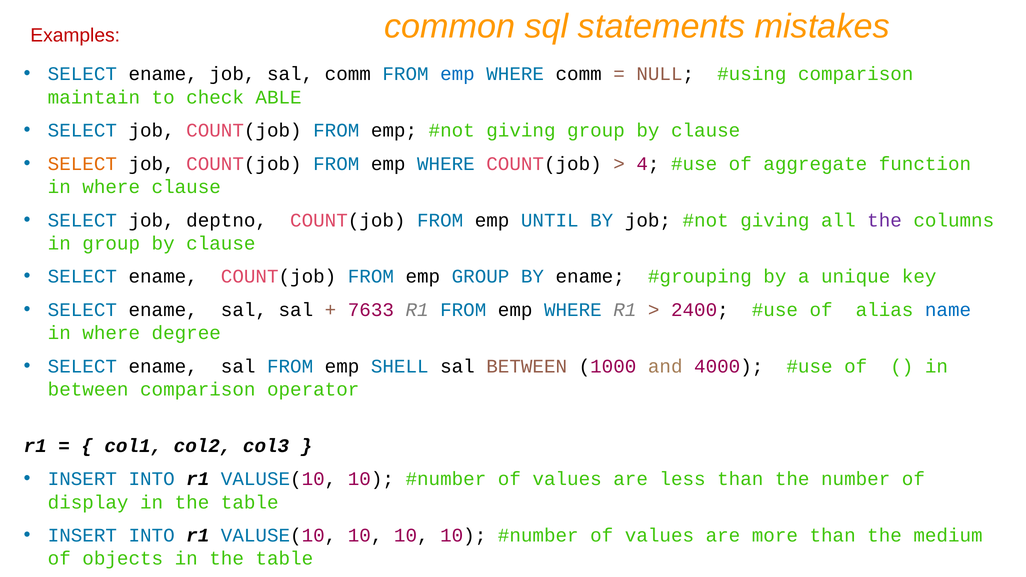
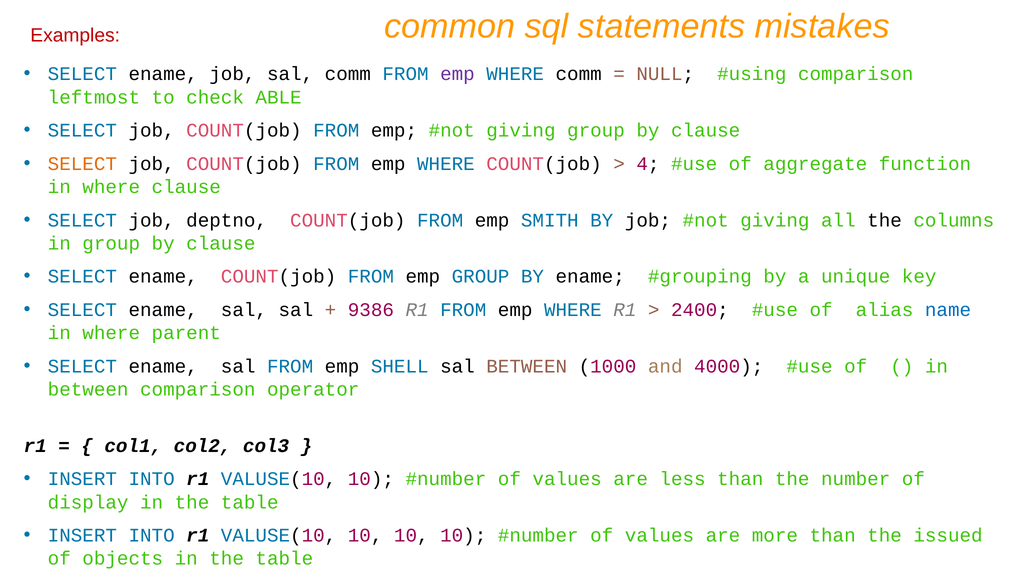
emp colour: blue -> purple (457, 74)
maintain: maintain -> leftmost (94, 97)
UNTIL: UNTIL -> SMITH (550, 220)
the colour: purple -> black (885, 220)
7633: 7633 -> 9386 (371, 310)
degree: degree -> parent (186, 333)
medium: medium -> issued (948, 536)
